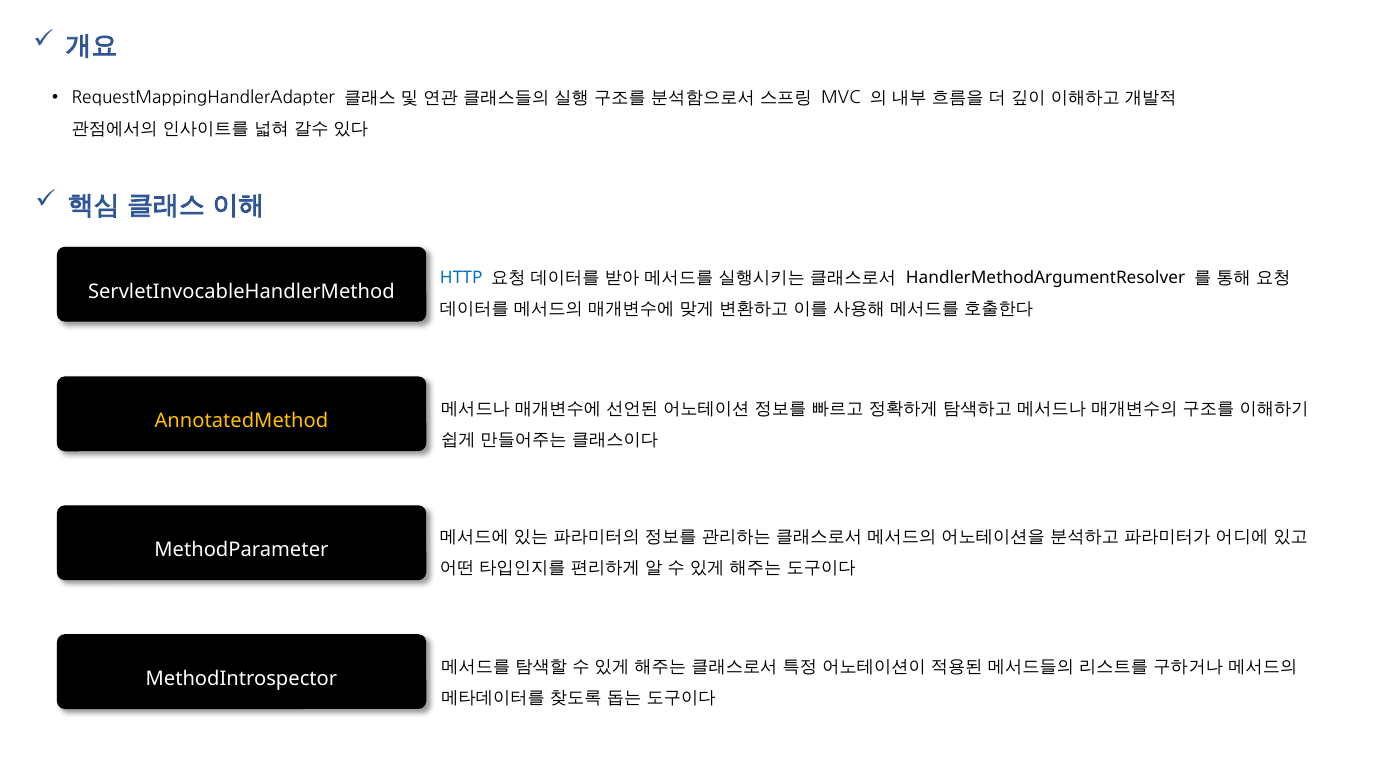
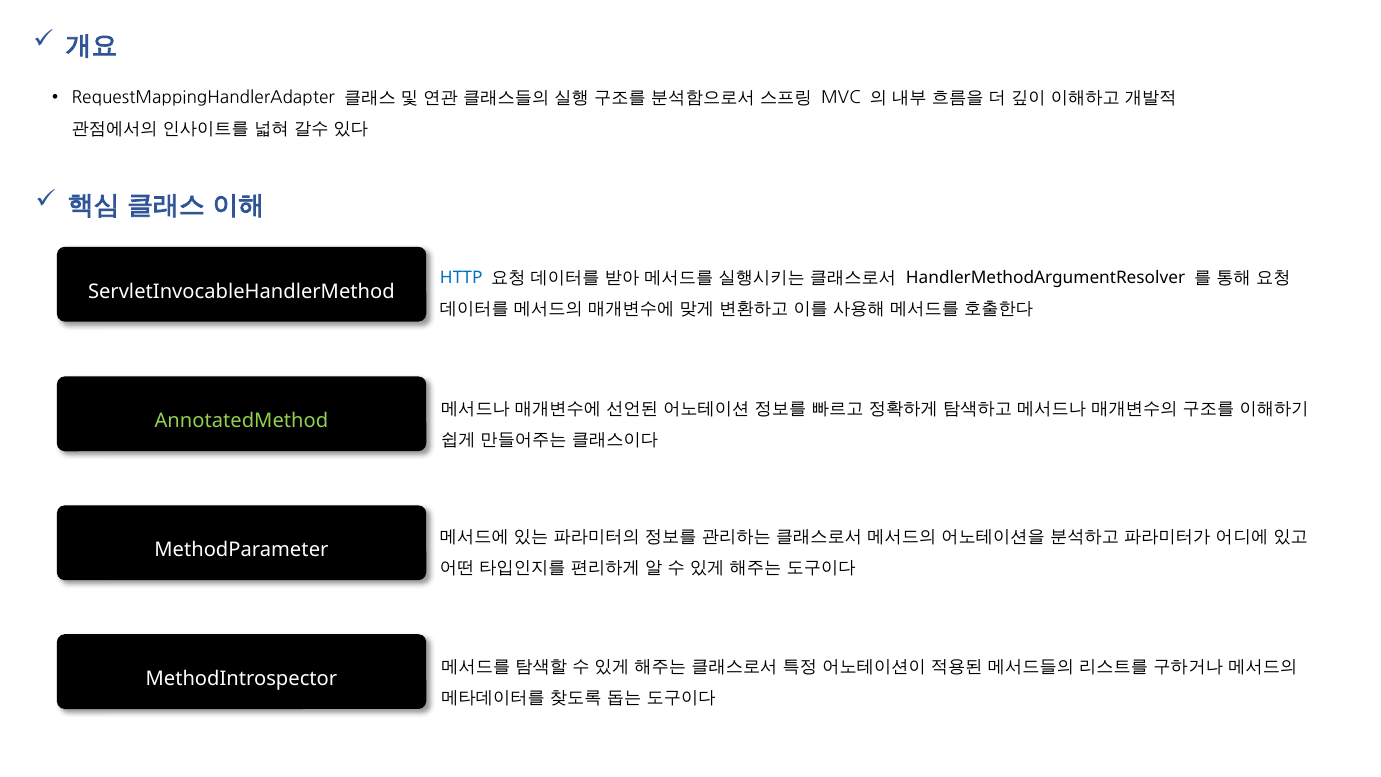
AnnotatedMethod colour: yellow -> light green (241, 421)
